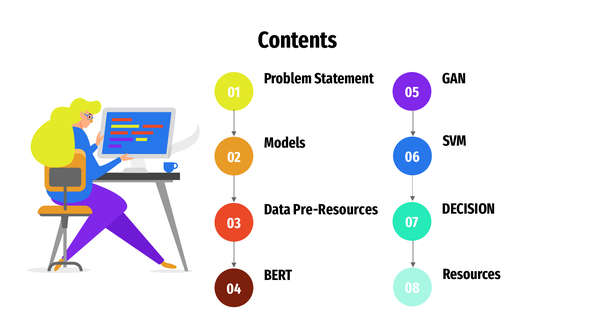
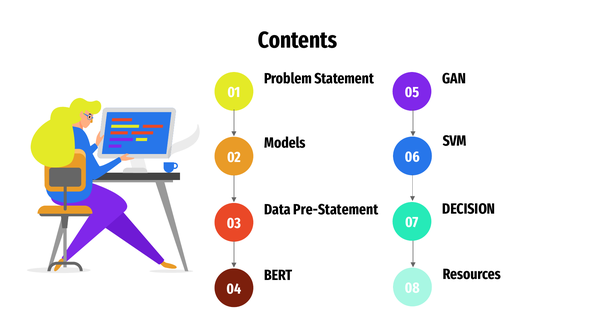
Pre-Resources: Pre-Resources -> Pre-Statement (336, 210)
